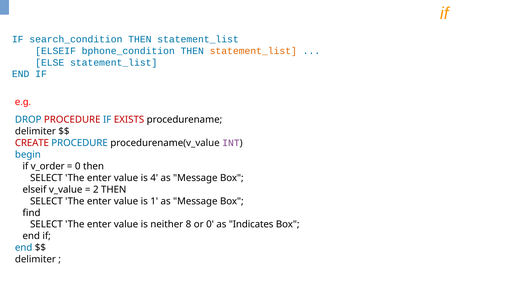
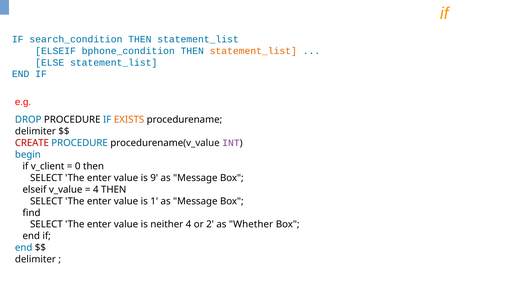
PROCEDURE colour: red -> black (72, 120)
EXISTS colour: red -> orange (129, 120)
v_order: v_order -> v_client (48, 166)
4: 4 -> 9 (154, 178)
2: 2 -> 4 (96, 189)
neither 8: 8 -> 4 (189, 224)
or 0: 0 -> 2 (210, 224)
Indicates: Indicates -> Whether (251, 224)
